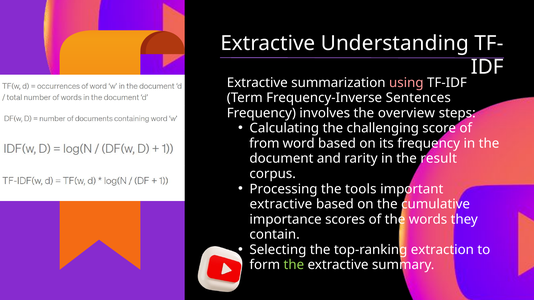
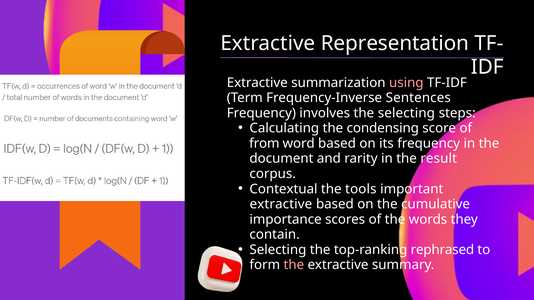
Understanding: Understanding -> Representation (395, 44)
the overview: overview -> selecting (406, 113)
challenging: challenging -> condensing (383, 128)
Processing: Processing -> Contextual (283, 189)
extraction: extraction -> rephrased (442, 250)
the colour: light green -> pink (294, 265)
